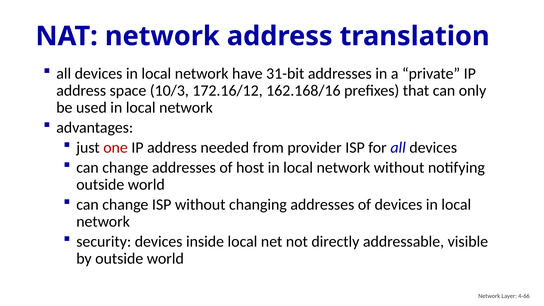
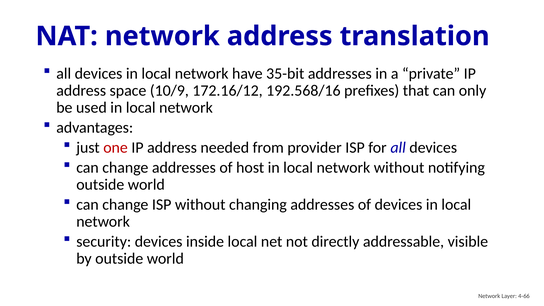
31-bit: 31-bit -> 35-bit (285, 73)
10/3: 10/3 -> 10/9 (169, 91)
162.168/16: 162.168/16 -> 192.568/16 (303, 91)
